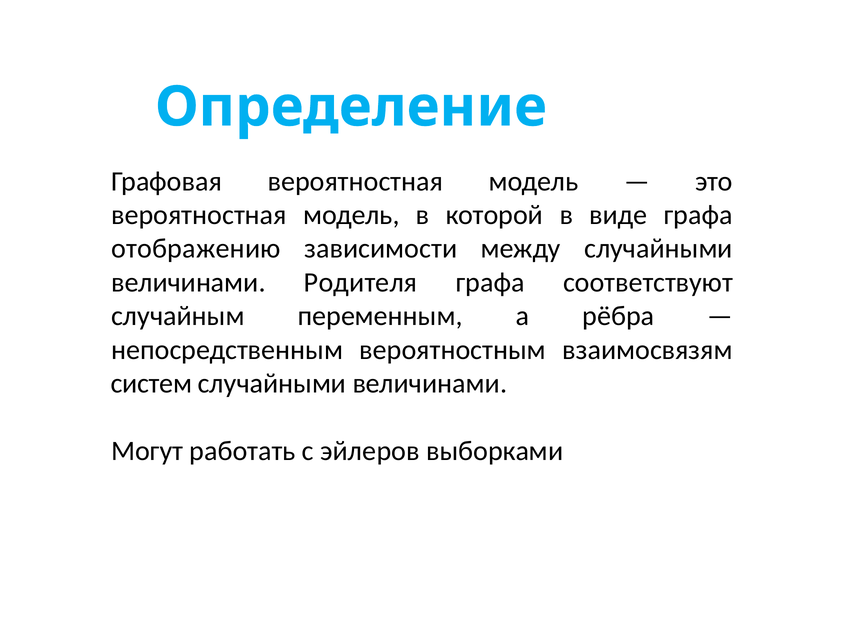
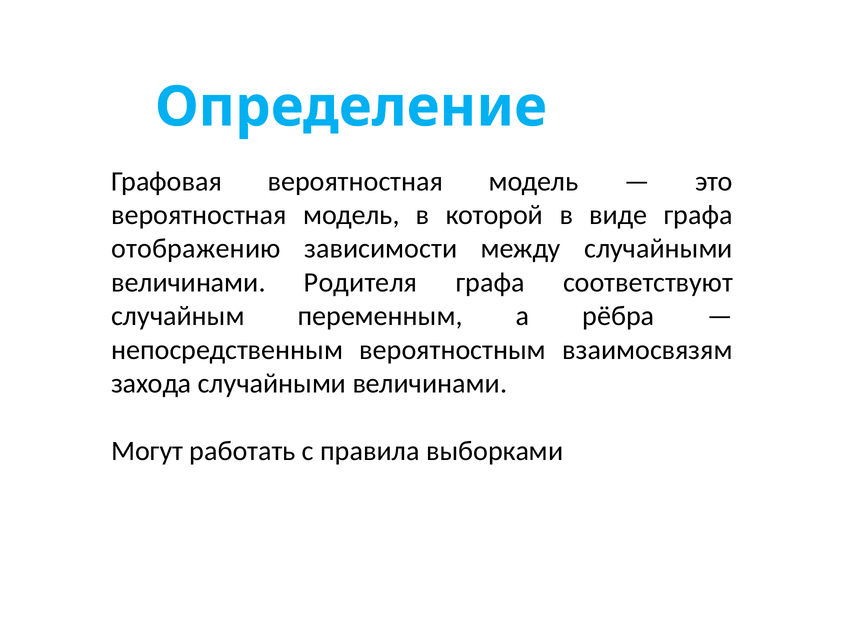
систем: систем -> захода (151, 384)
эйлеров: эйлеров -> правила (370, 451)
